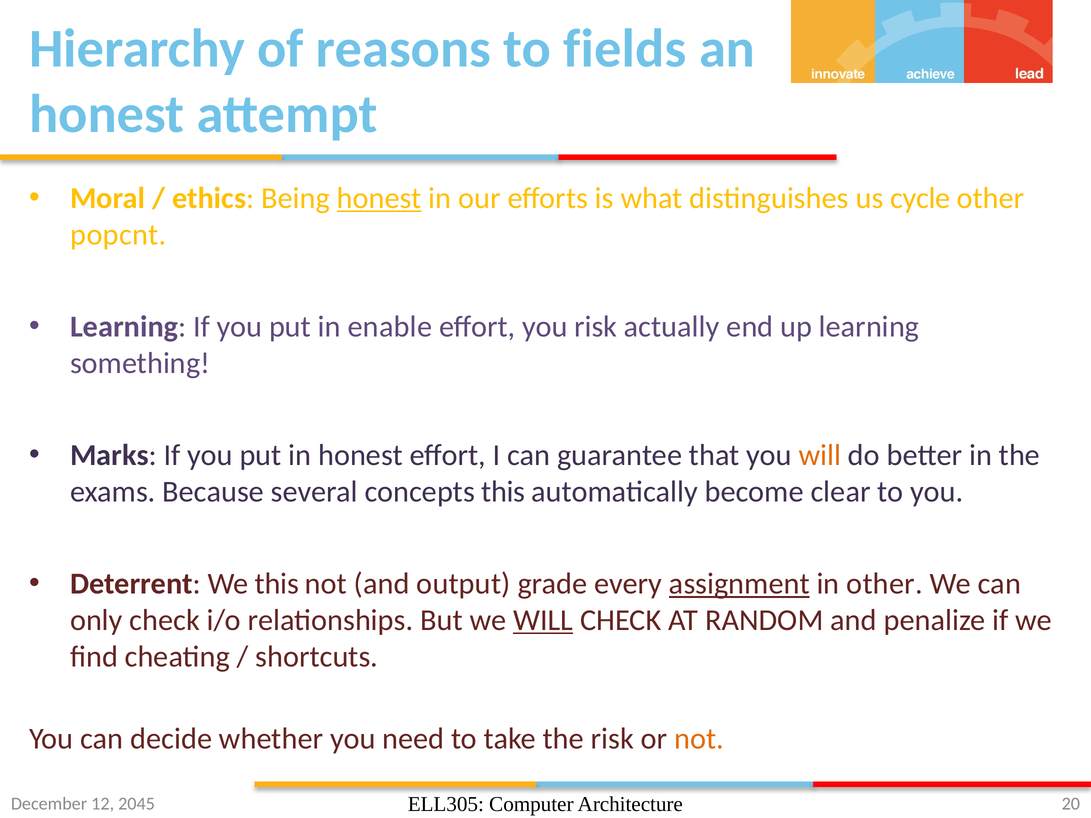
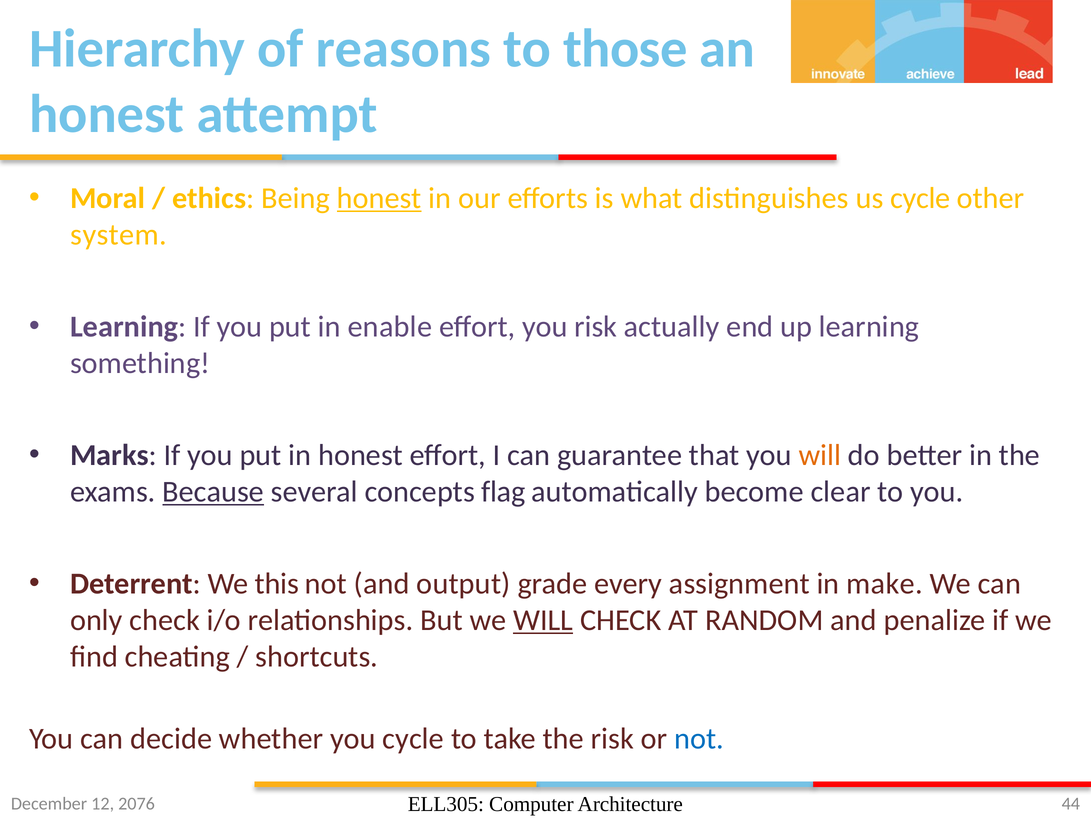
fields: fields -> those (625, 49)
popcnt: popcnt -> system (119, 235)
Because underline: none -> present (213, 492)
concepts this: this -> flag (503, 492)
assignment underline: present -> none (739, 584)
in other: other -> make (885, 584)
you need: need -> cycle (413, 739)
not colour: orange -> blue (699, 739)
2045: 2045 -> 2076 (137, 804)
20: 20 -> 44 (1071, 804)
